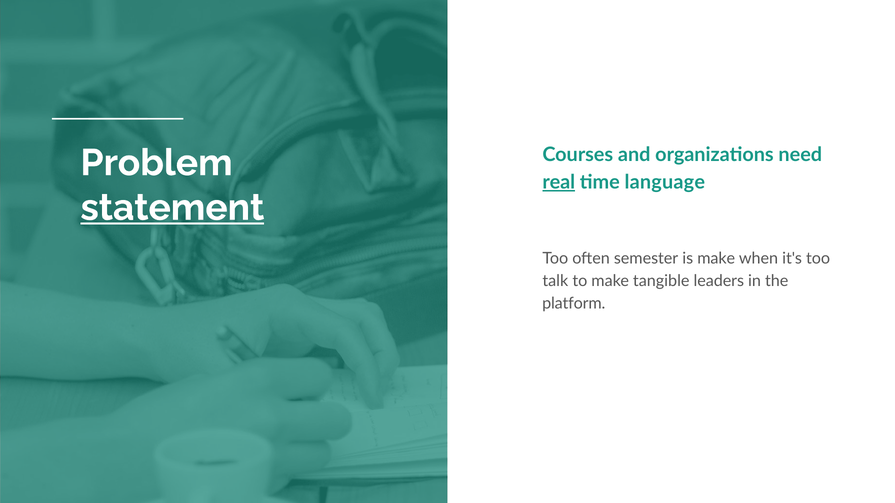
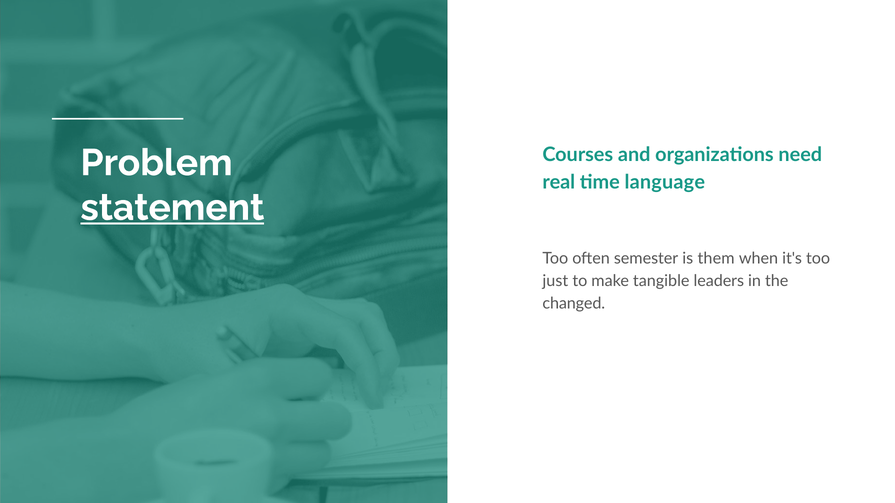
real underline: present -> none (559, 182)
is make: make -> them (716, 259)
talk: talk -> just (555, 281)
platform: platform -> changed (574, 303)
